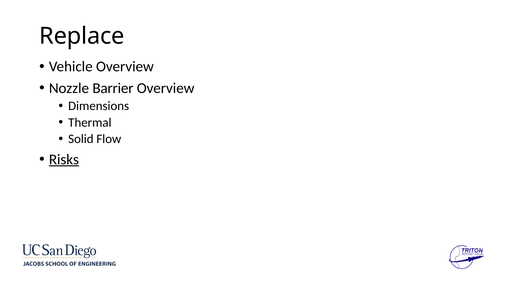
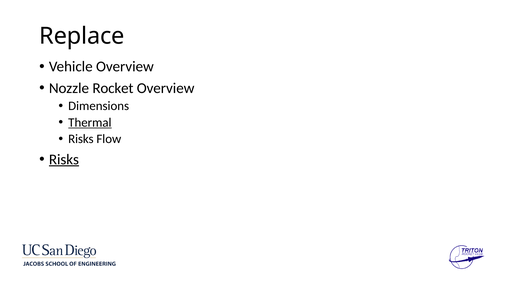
Barrier: Barrier -> Rocket (113, 88)
Thermal underline: none -> present (90, 123)
Solid: Solid -> Risks (81, 139)
